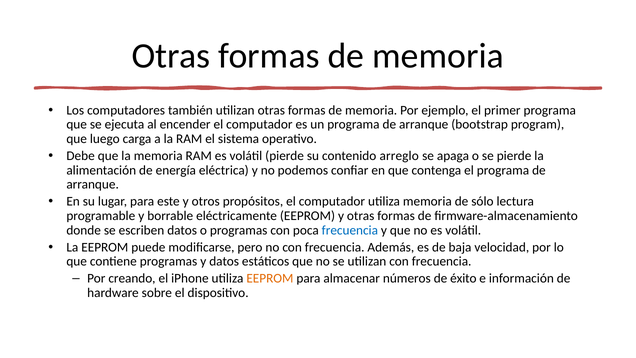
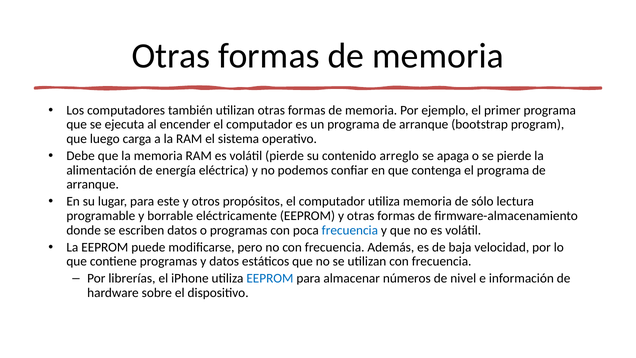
creando: creando -> librerías (132, 278)
EEPROM colour: orange -> blue (270, 278)
éxito: éxito -> nivel (463, 278)
